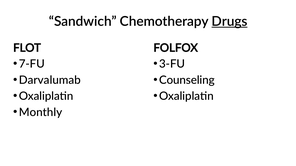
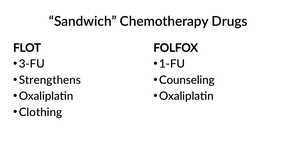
Drugs underline: present -> none (229, 21)
7-FU: 7-FU -> 3-FU (32, 64)
3-FU: 3-FU -> 1-FU (172, 64)
Darvalumab: Darvalumab -> Strengthens (50, 80)
Monthly: Monthly -> Clothing (41, 113)
